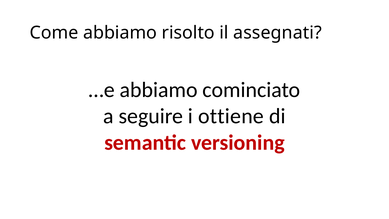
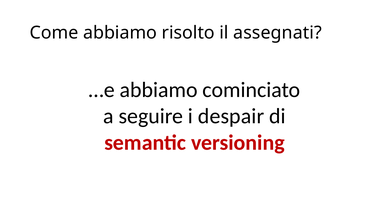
ottiene: ottiene -> despair (231, 116)
